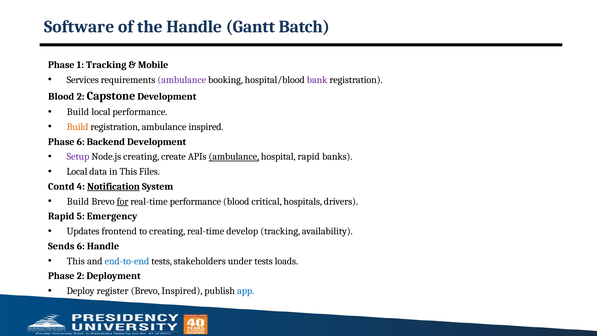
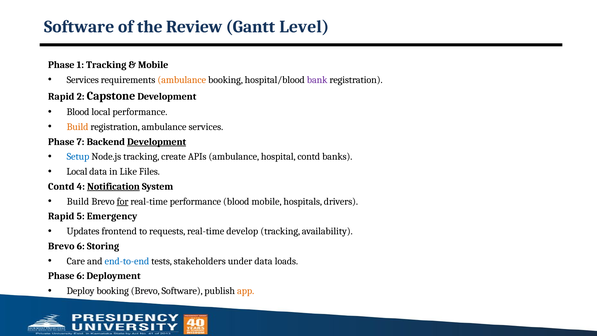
the Handle: Handle -> Review (194, 27)
Batch: Batch -> Level (304, 27)
ambulance colour: purple -> orange (182, 80)
Blood: Blood -> Rapid (61, 97)
Build: Build -> Blood (78, 112)
ambulance inspired: inspired -> services (206, 127)
Phase 6: 6 -> 7 (81, 142)
Development underline: none -> present (157, 142)
Setup colour: purple -> blue (78, 157)
Node.js creating: creating -> tracking (141, 157)
ambulance underline: present -> none (234, 157)
hospital rapid: rapid -> contd (309, 157)
in This: This -> Like (128, 171)
blood critical: critical -> mobile (267, 201)
to creating: creating -> requests (167, 231)
Sends: Sends -> Brevo (61, 246)
6 Handle: Handle -> Storing (103, 246)
This: This -> Care (76, 261)
under tests: tests -> data (263, 261)
Phase 2: 2 -> 6 (81, 276)
Deploy register: register -> booking (113, 291)
Brevo Inspired: Inspired -> Software (182, 291)
app colour: blue -> orange (246, 291)
